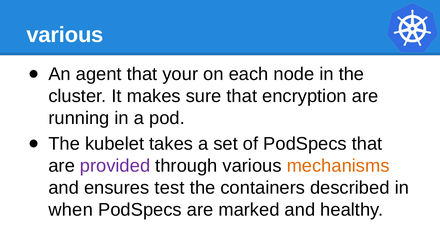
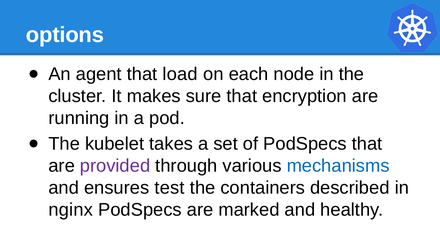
various: various -> options (65, 35)
your: your -> load (180, 74)
mechanisms colour: orange -> blue (338, 166)
when: when -> nginx (71, 210)
